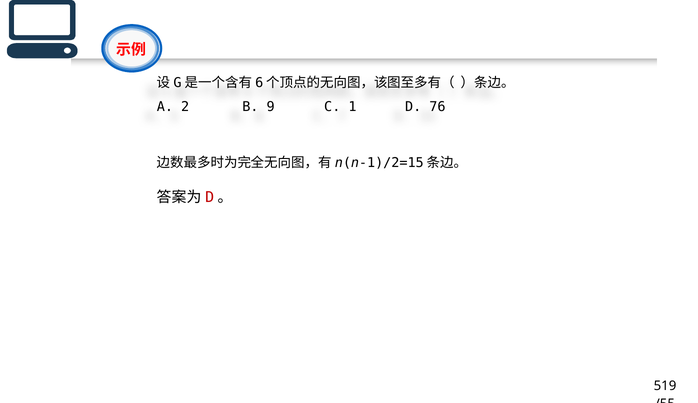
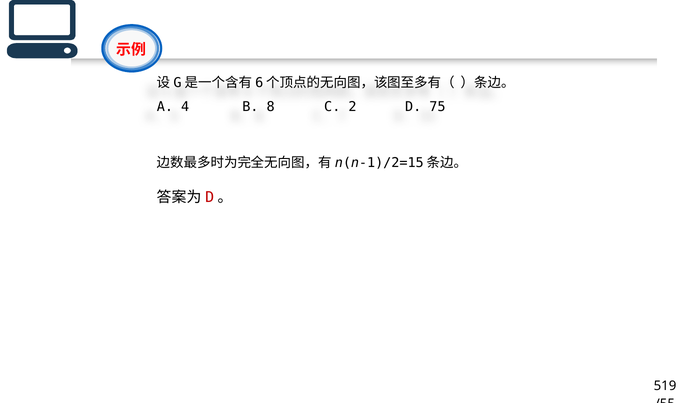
2: 2 -> 4 (185, 107)
9: 9 -> 8 (271, 107)
1: 1 -> 2 (352, 107)
76: 76 -> 75 (437, 107)
